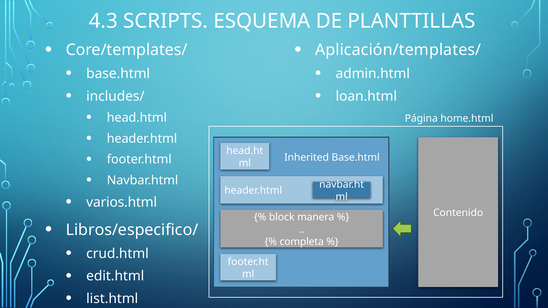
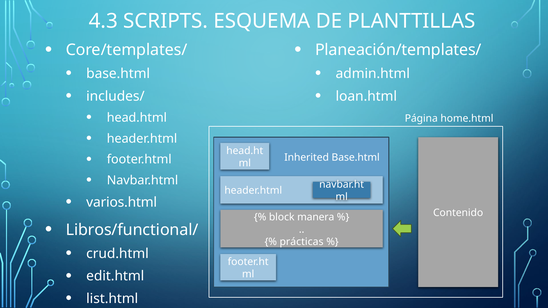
Aplicación/templates/: Aplicación/templates/ -> Planeación/templates/ (398, 50)
Libros/especifico/: Libros/especifico/ -> Libros/functional/ (132, 230)
completa: completa -> prácticas (302, 242)
